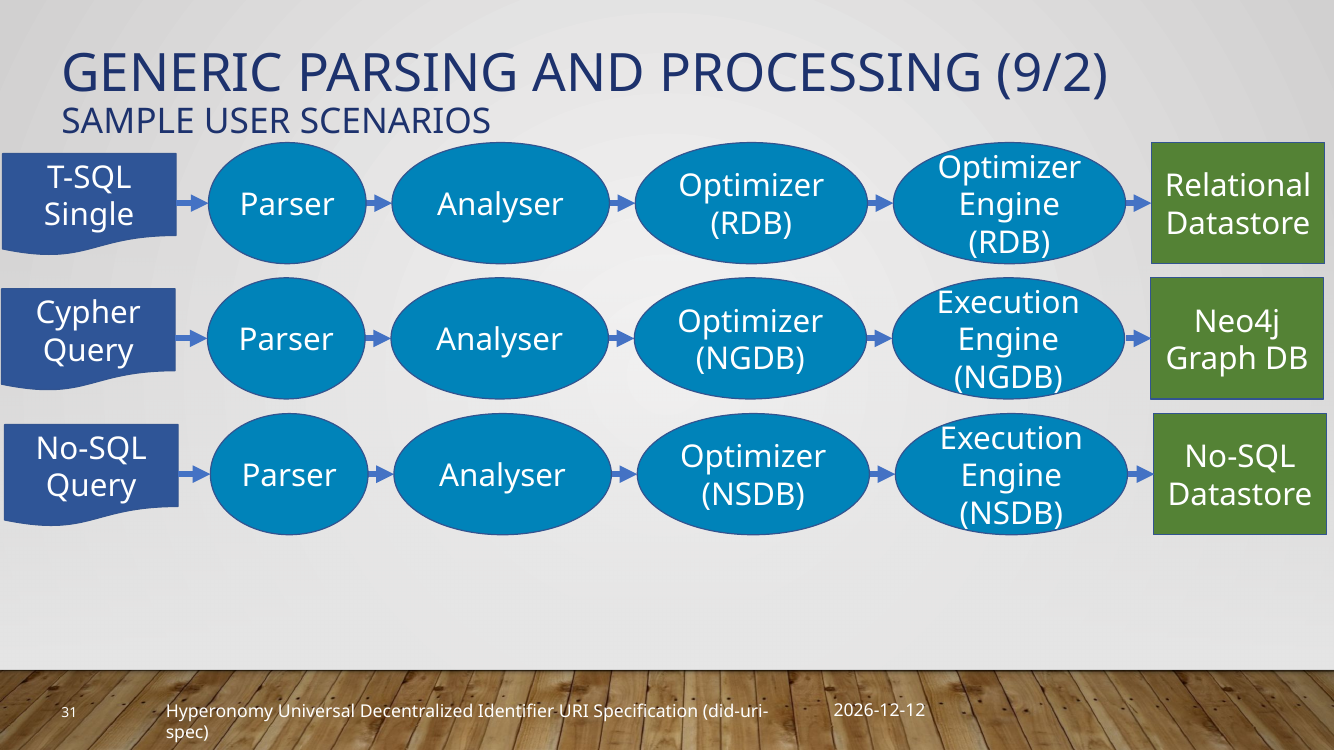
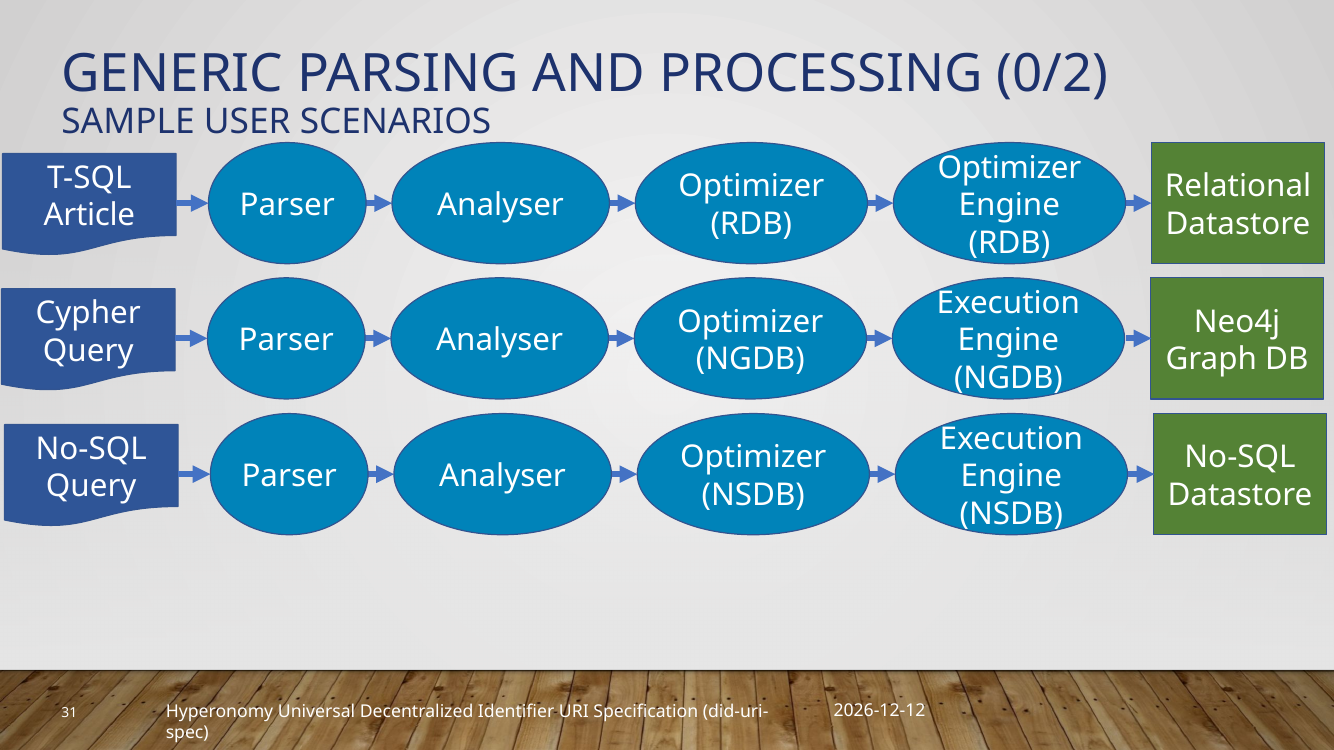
9/2: 9/2 -> 0/2 (1053, 74)
Single: Single -> Article (89, 216)
